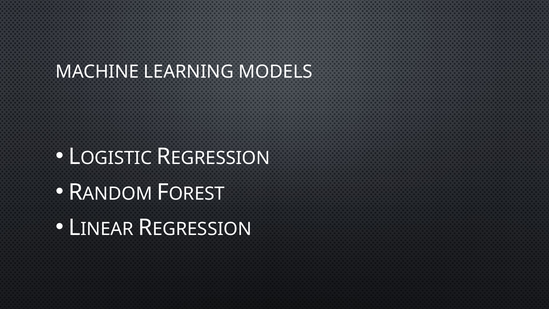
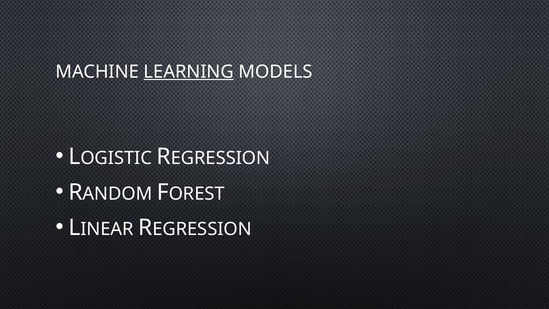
LEARNING underline: none -> present (189, 72)
